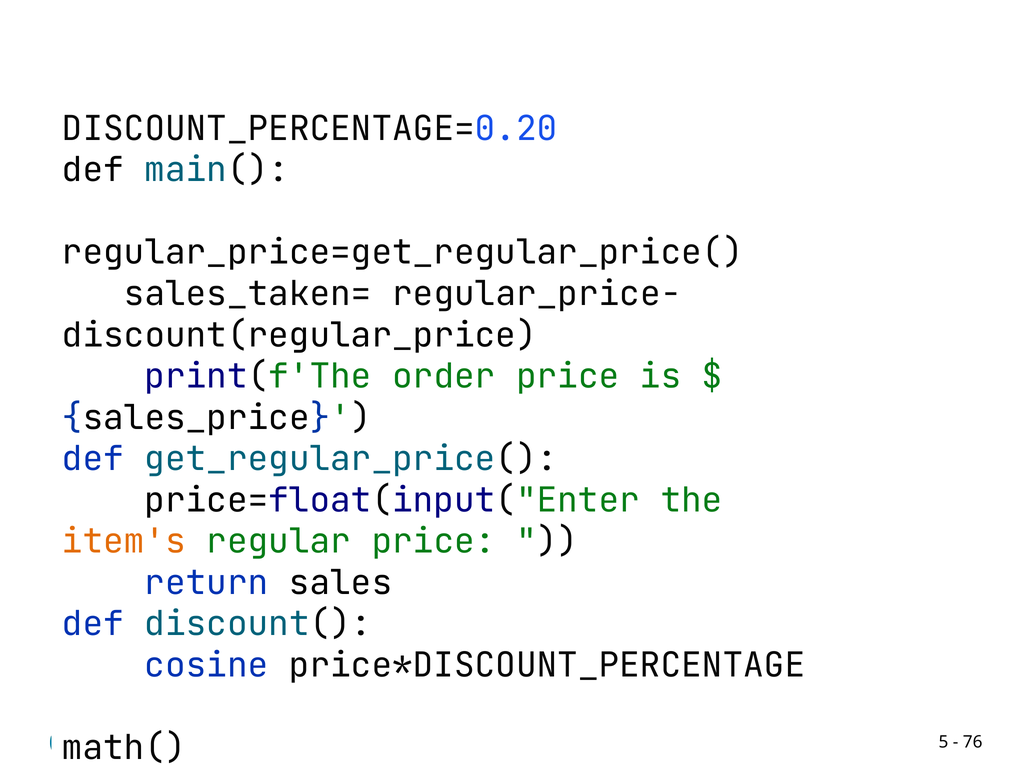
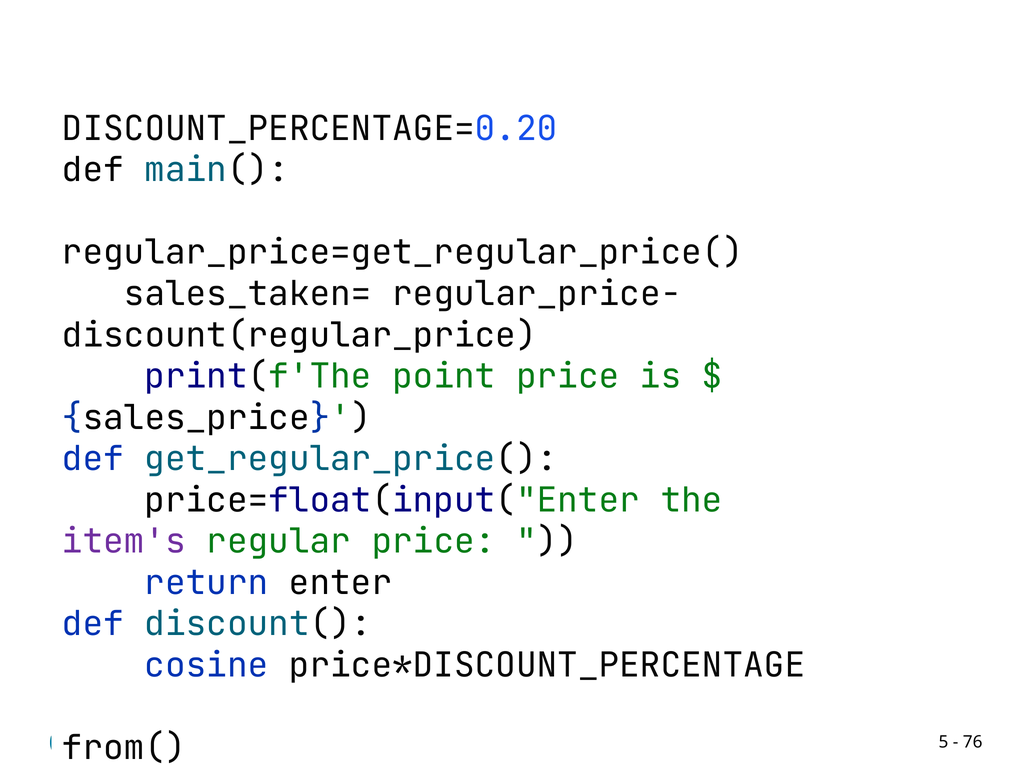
order: order -> point (444, 376)
item's colour: orange -> purple (124, 542)
sales: sales -> enter (341, 583)
math(: math( -> from( (124, 748)
